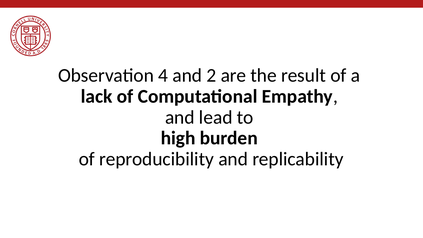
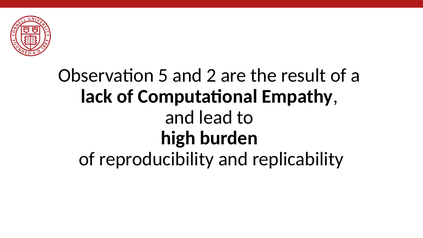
4: 4 -> 5 (163, 75)
